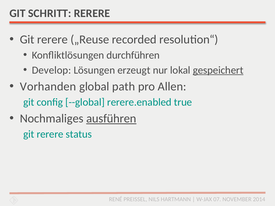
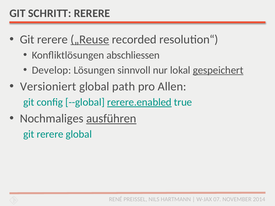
„Reuse underline: none -> present (90, 40)
durchführen: durchführen -> abschliessen (133, 55)
erzeugt: erzeugt -> sinnvoll (134, 70)
Vorhanden: Vorhanden -> Versioniert (48, 87)
rerere.enabled underline: none -> present (139, 102)
rerere status: status -> global (79, 134)
